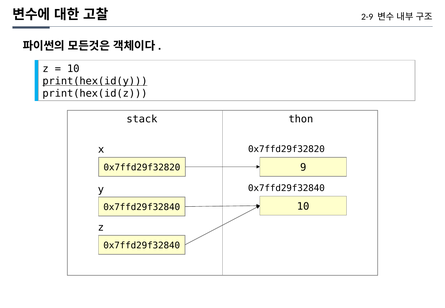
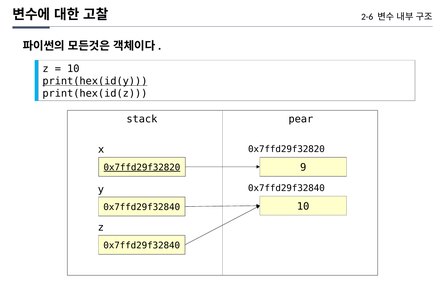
2-9: 2-9 -> 2-6 (367, 17)
thon: thon -> pear (301, 119)
0x7ffd29f32820 underline: none -> present (142, 167)
